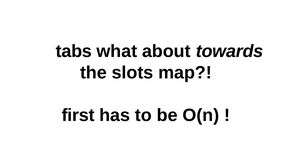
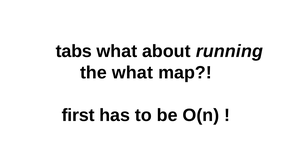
towards: towards -> running (229, 51)
the slots: slots -> what (132, 73)
